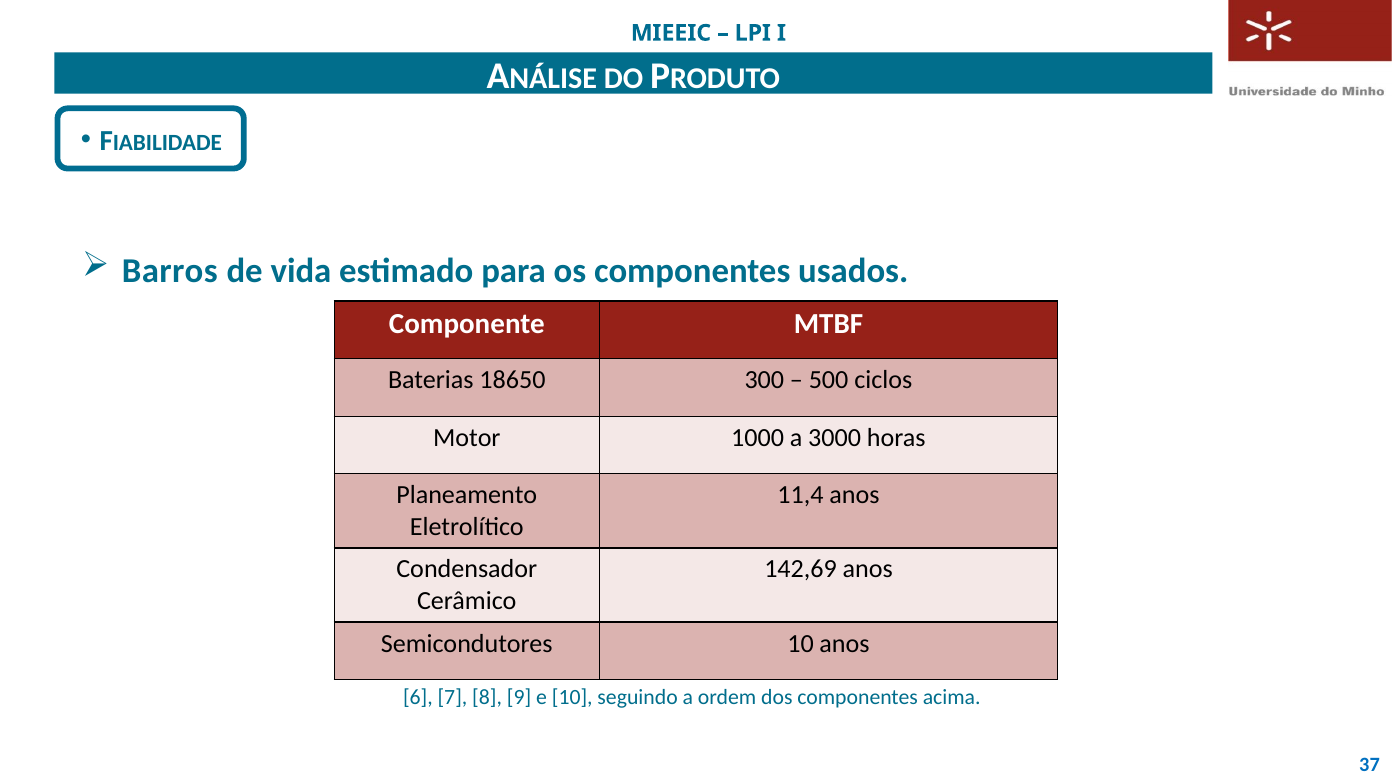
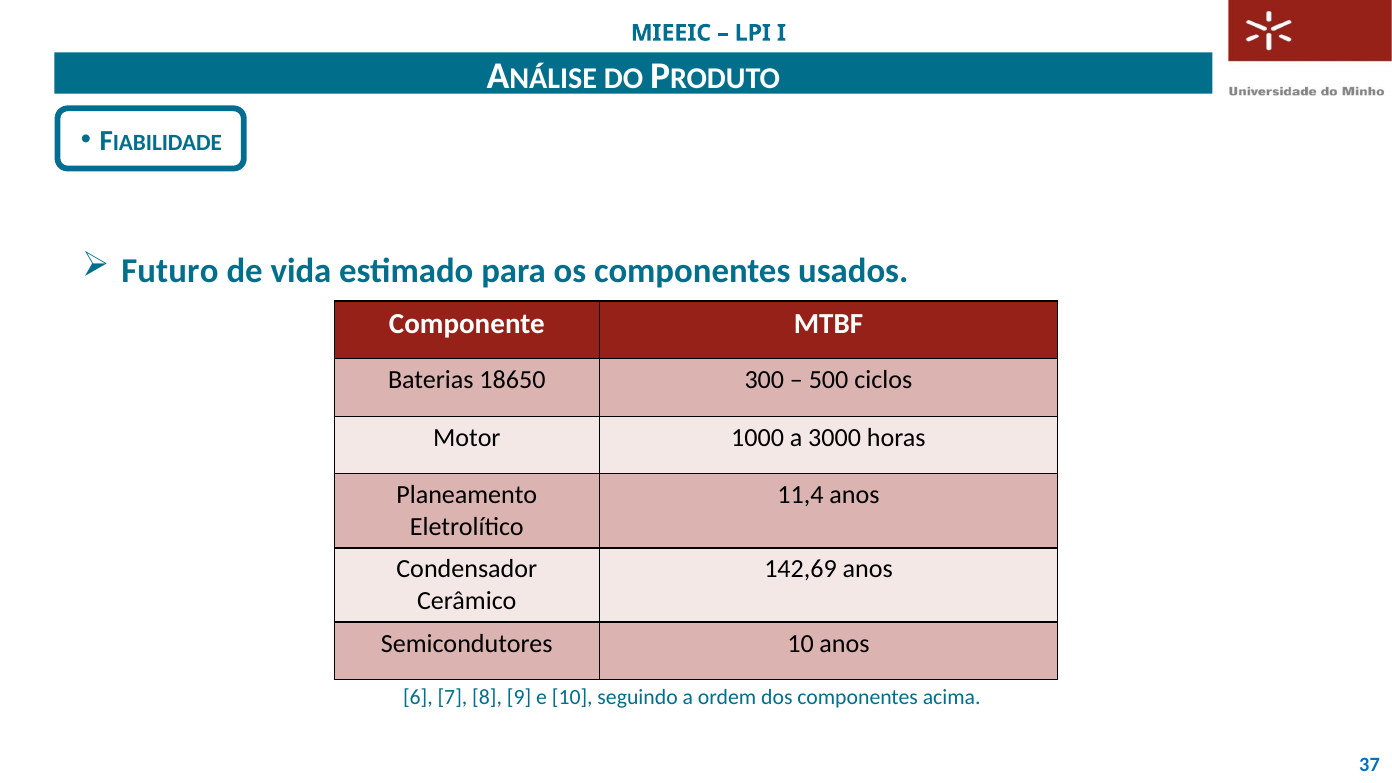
Barros: Barros -> Futuro (170, 271)
